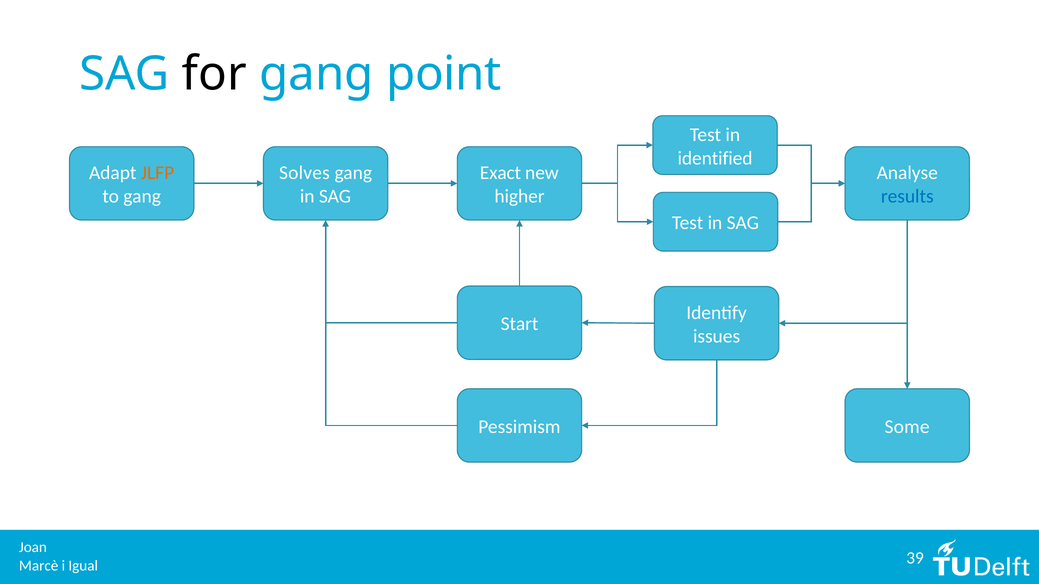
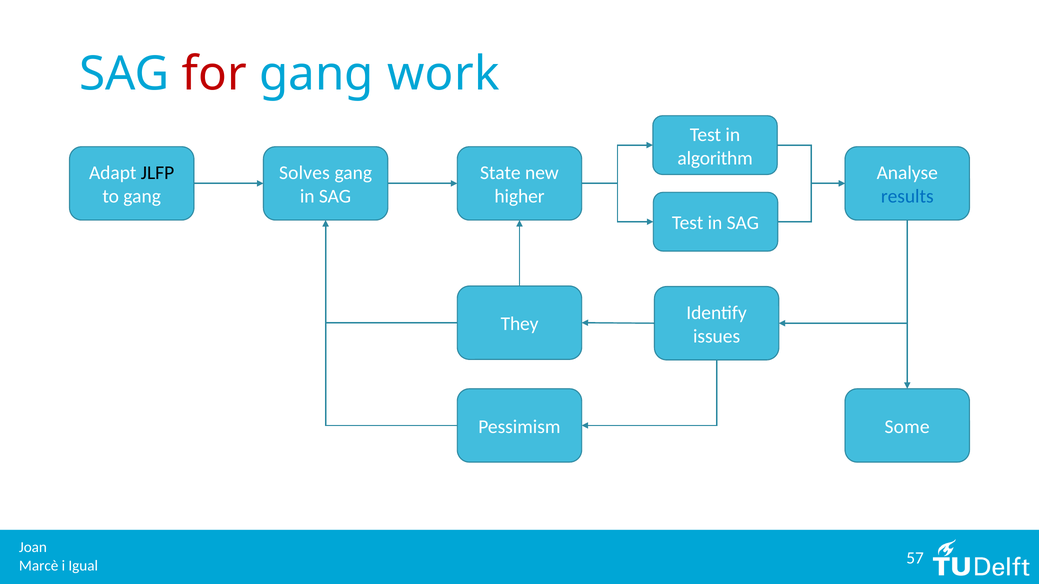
for colour: black -> red (214, 74)
point: point -> work (443, 74)
identified: identified -> algorithm (715, 158)
JLFP colour: orange -> black (158, 173)
Exact: Exact -> State (500, 173)
Start: Start -> They (520, 324)
39: 39 -> 57 (915, 558)
